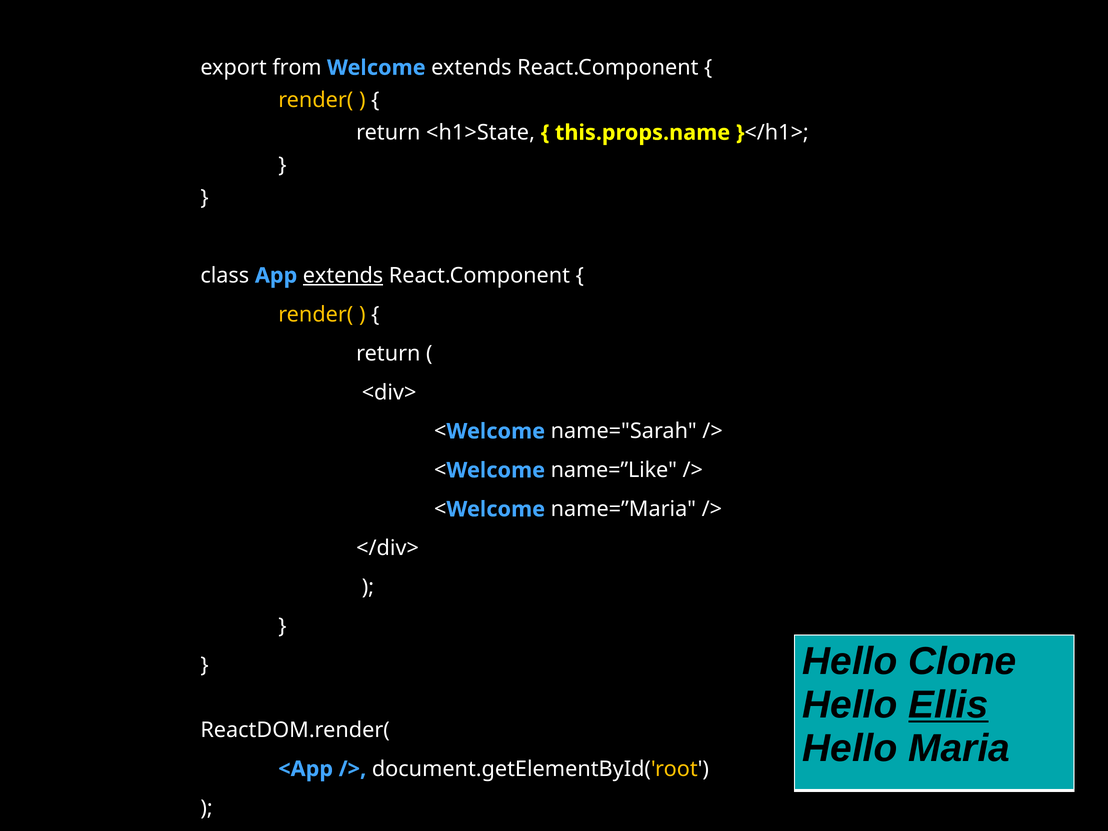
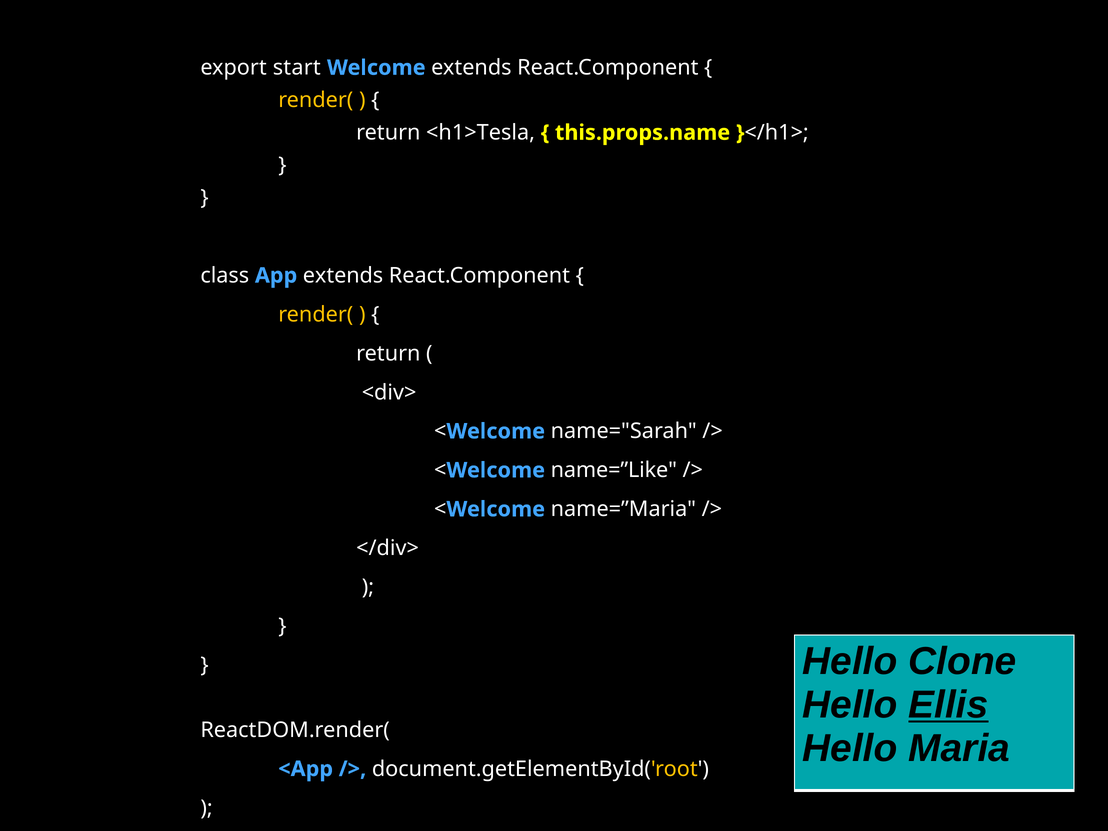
from: from -> start (297, 68)
<h1>State: <h1>State -> <h1>Tesla (481, 133)
extends underline: present -> none (343, 276)
